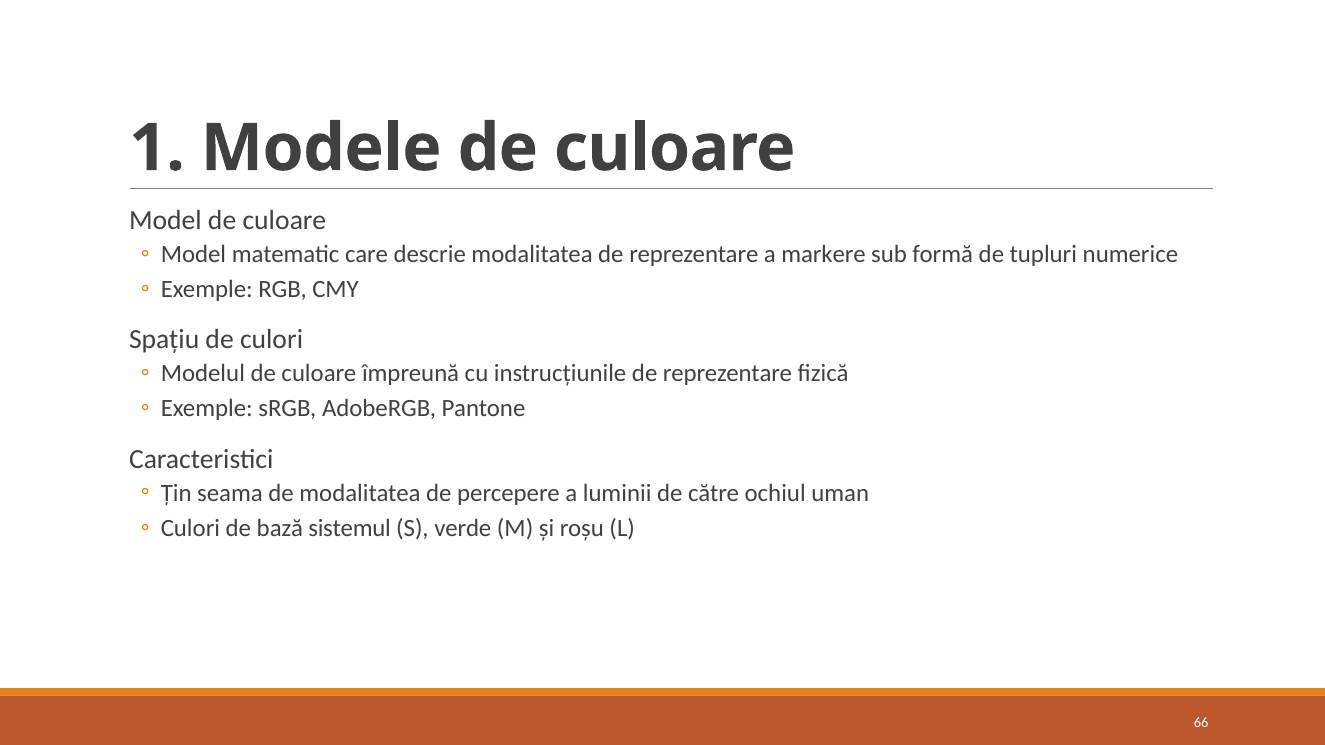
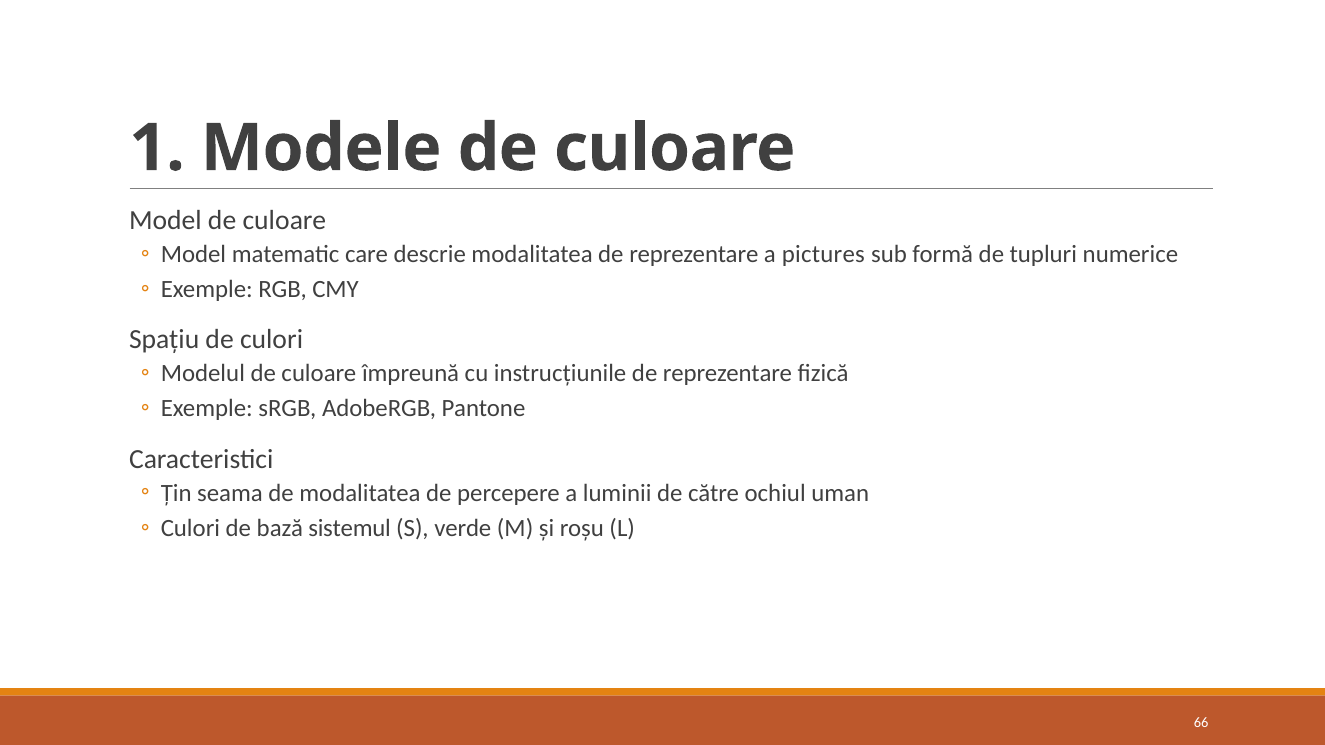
markere: markere -> pictures (823, 254)
